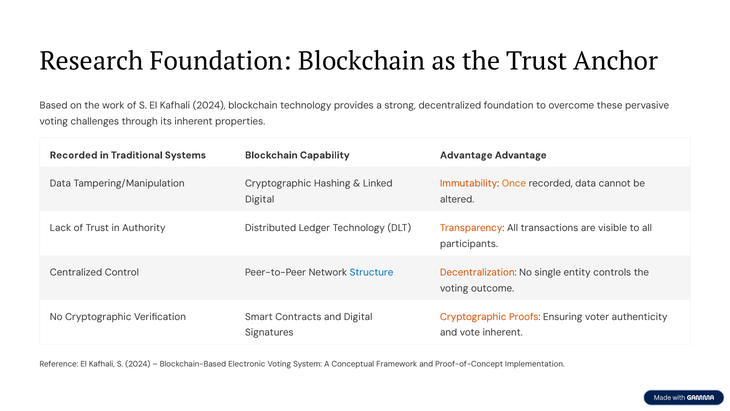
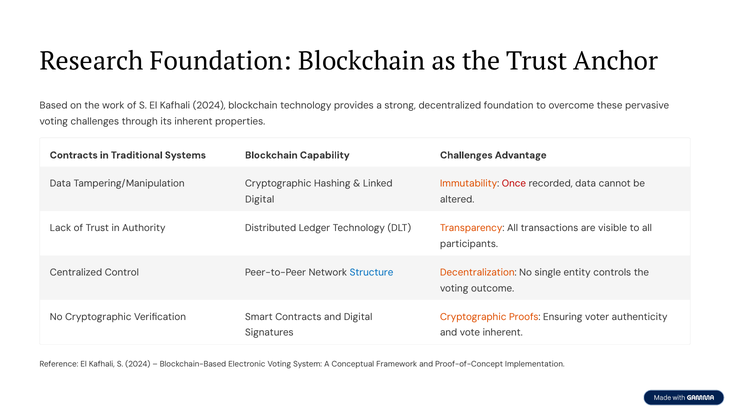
Recorded: Recorded -> Contracts (74, 155)
Capability Advantage: Advantage -> Challenges (466, 155)
Once colour: orange -> red (514, 183)
